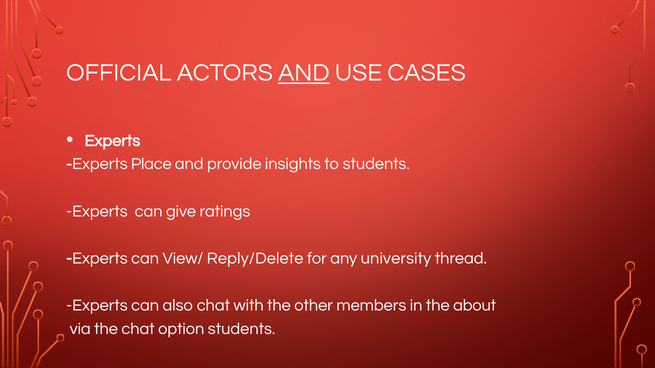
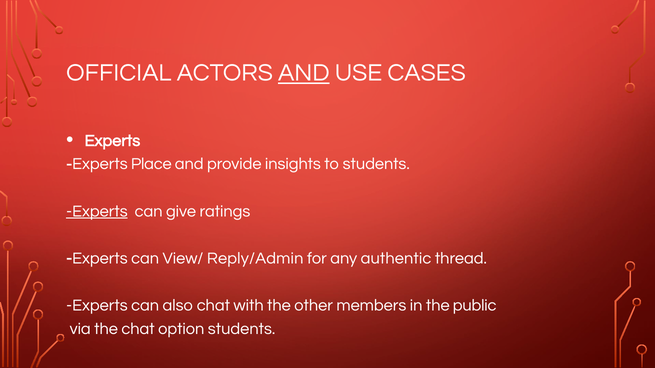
Experts underline: none -> present (97, 211)
Reply/Delete: Reply/Delete -> Reply/Admin (255, 259)
university: university -> authentic (396, 259)
about: about -> public (475, 306)
